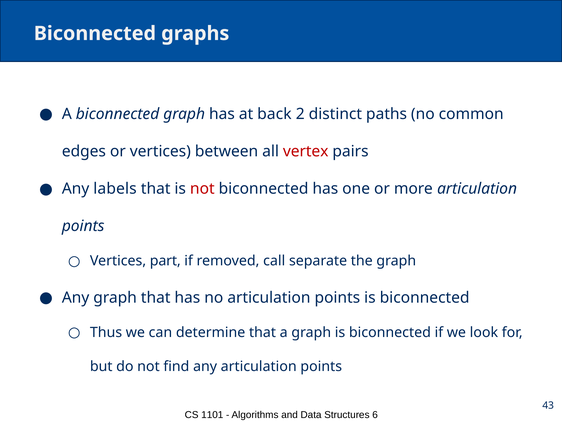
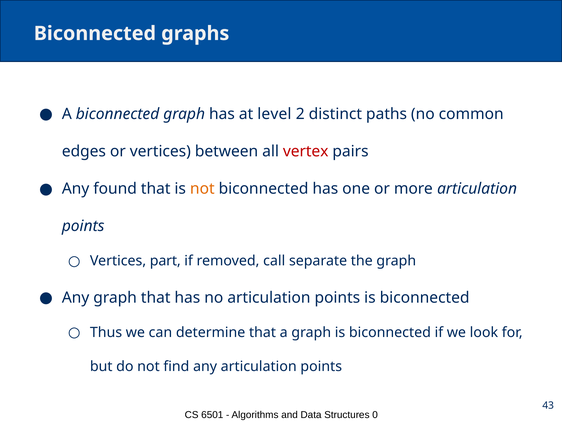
back: back -> level (274, 114)
labels: labels -> found (115, 189)
not colour: red -> orange (202, 189)
1101: 1101 -> 6501 (212, 415)
6: 6 -> 0 (375, 415)
